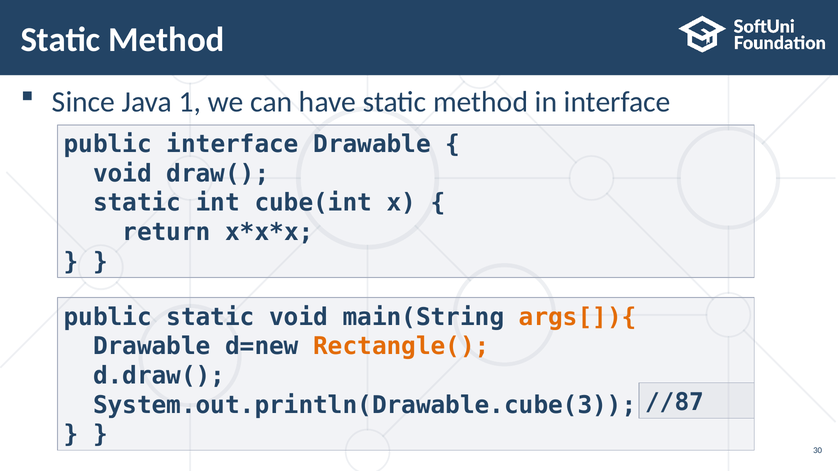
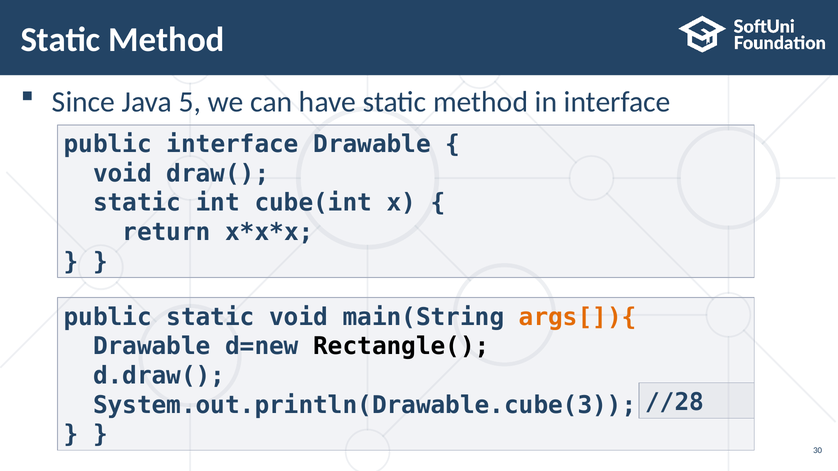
1: 1 -> 5 (190, 102)
Rectangle( colour: orange -> black (401, 347)
//87: //87 -> //28 (675, 403)
